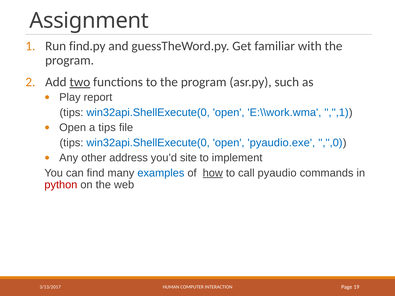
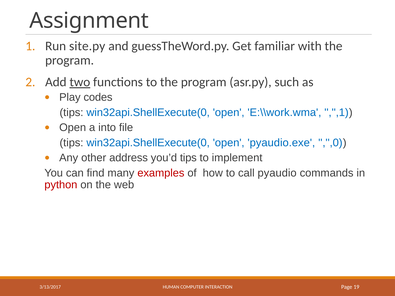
find.py: find.py -> site.py (87, 46)
report: report -> codes (98, 97)
a tips: tips -> into (107, 128)
you’d site: site -> tips (188, 158)
examples colour: blue -> red (161, 173)
how underline: present -> none (213, 173)
